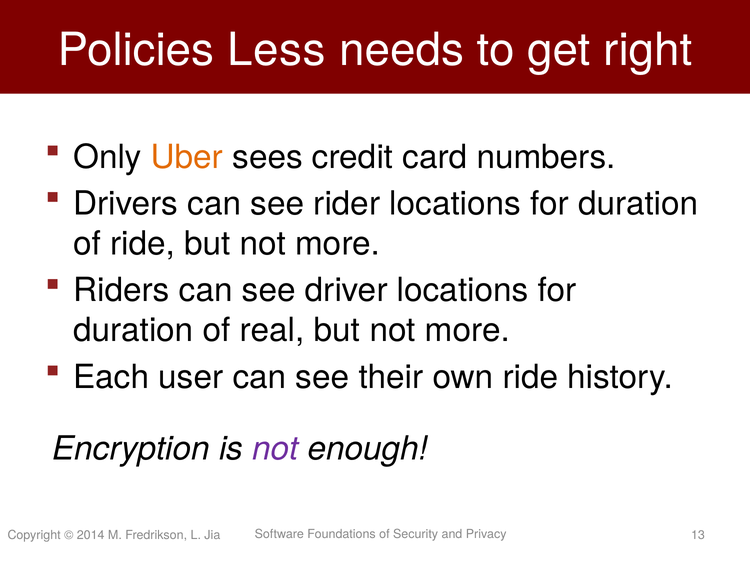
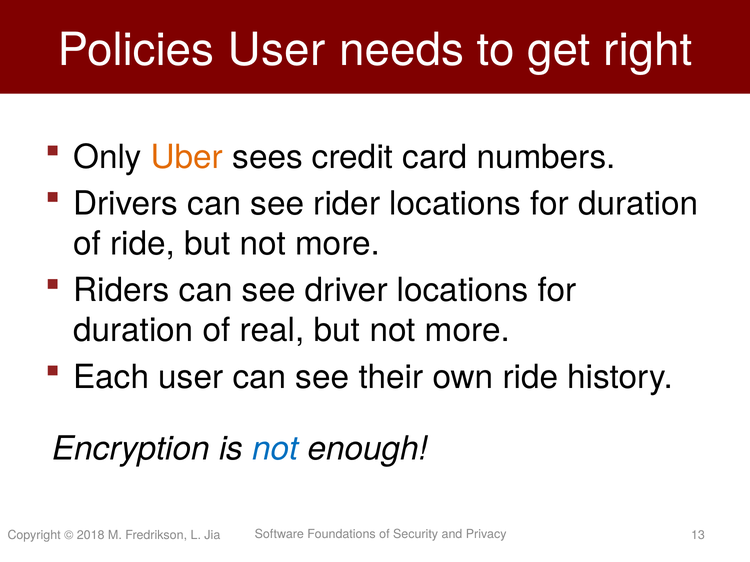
Policies Less: Less -> User (277, 50)
not colour: purple -> blue (275, 449)
2014: 2014 -> 2018 (91, 536)
